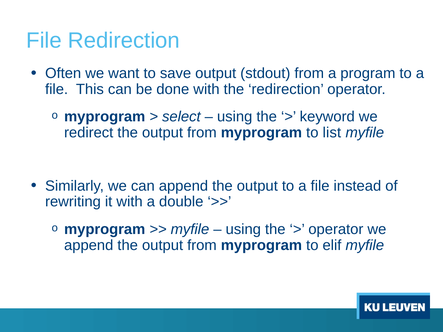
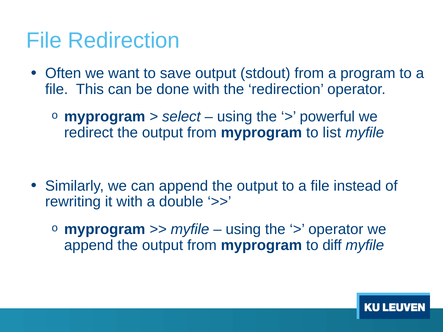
keyword: keyword -> powerful (327, 117)
elif: elif -> diff (332, 245)
